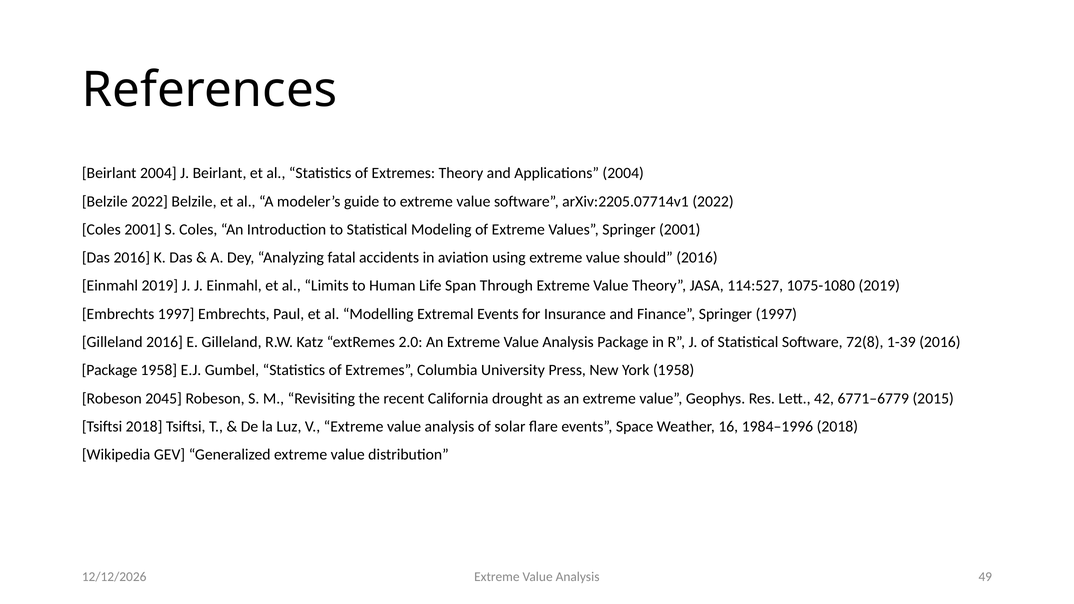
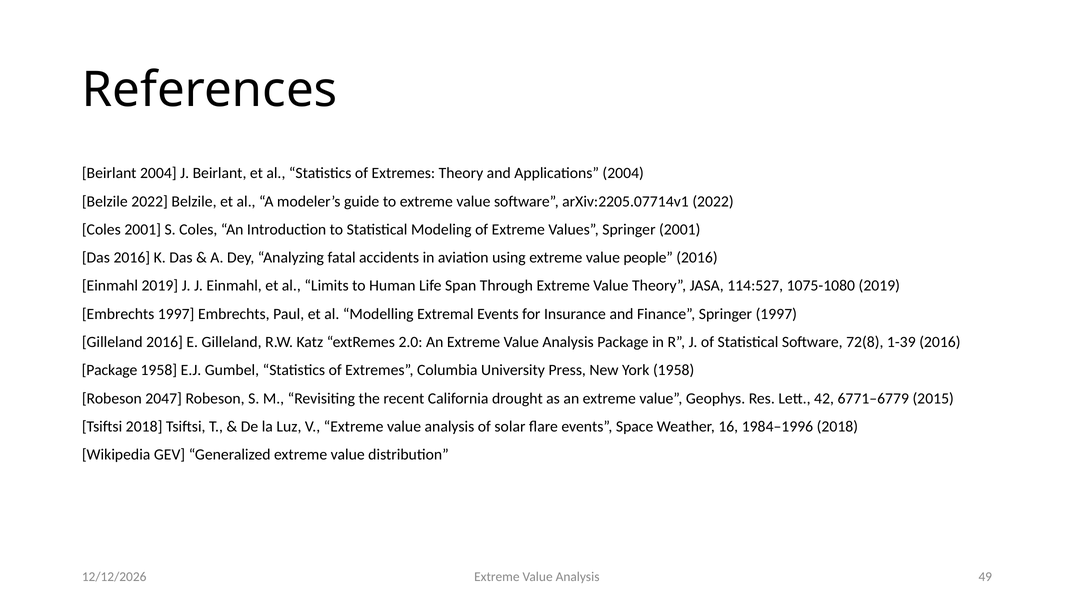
should: should -> people (648, 258)
2045: 2045 -> 2047 (164, 399)
